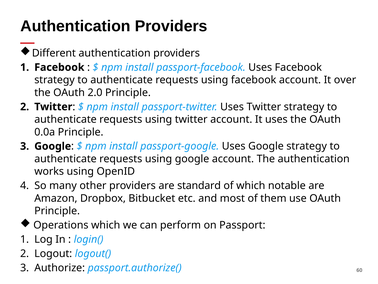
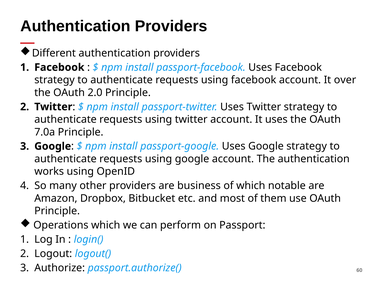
0.0a: 0.0a -> 7.0a (45, 132)
standard: standard -> business (199, 185)
